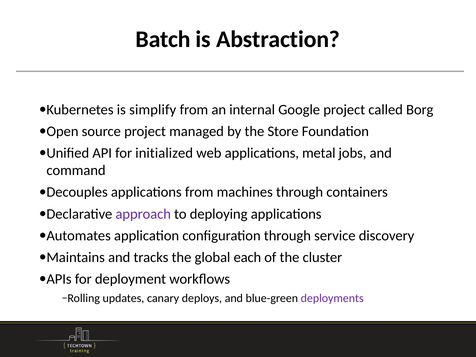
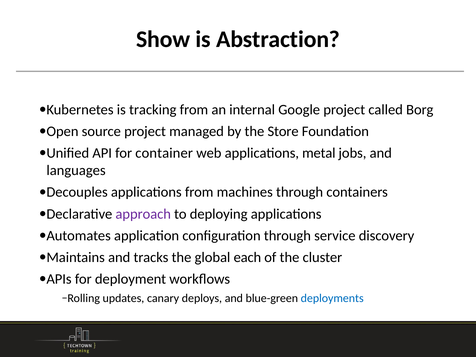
Batch: Batch -> Show (163, 39)
simplify: simplify -> tracking (153, 110)
initialized: initialized -> container (164, 153)
command: command -> languages (76, 171)
deployments colour: purple -> blue (332, 298)
